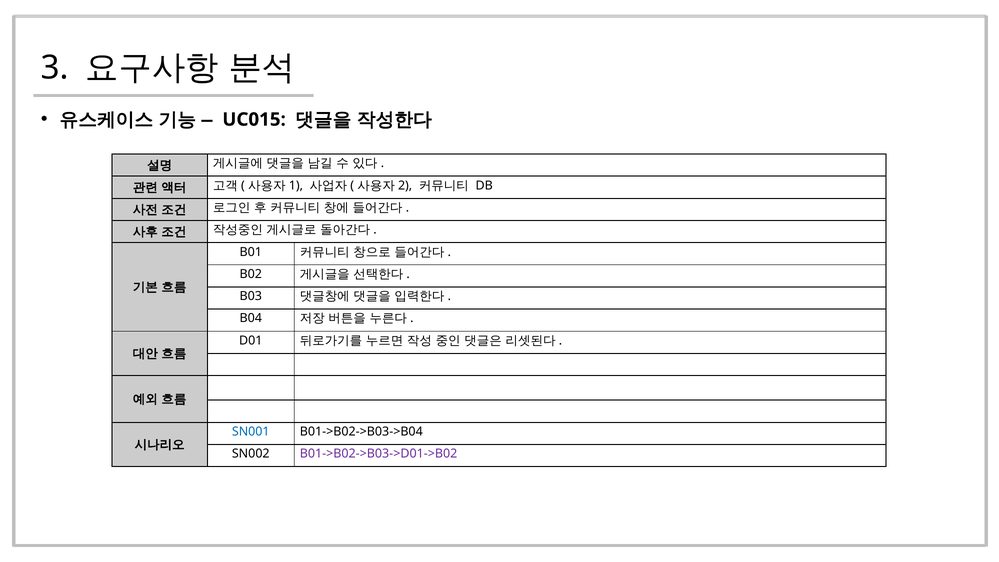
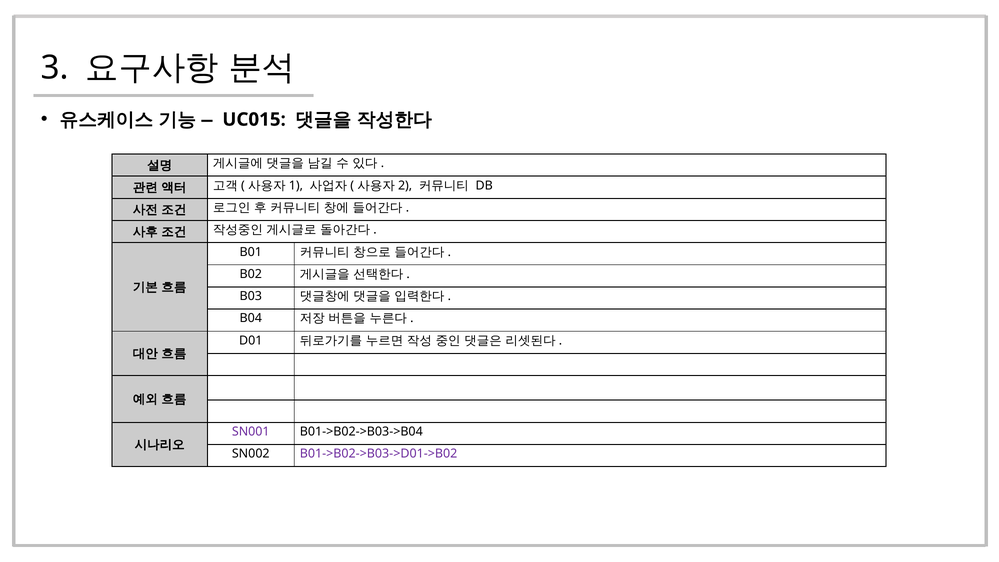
SN001 colour: blue -> purple (251, 432)
